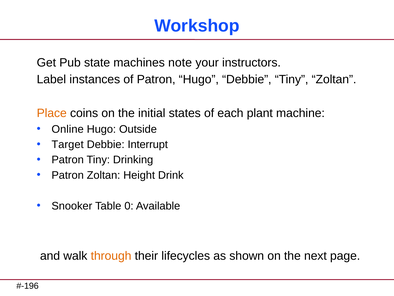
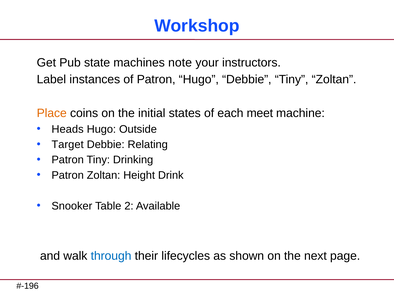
plant: plant -> meet (260, 113)
Online: Online -> Heads (68, 129)
Interrupt: Interrupt -> Relating (148, 144)
0: 0 -> 2 (129, 206)
through colour: orange -> blue (111, 256)
